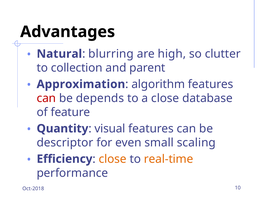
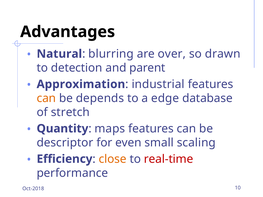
high: high -> over (172, 54)
clutter: clutter -> drawn (223, 54)
collection: collection -> detection (77, 68)
algorithm: algorithm -> industrial (158, 84)
can colour: red -> orange (46, 98)
a close: close -> edge (165, 98)
feature: feature -> stretch (70, 112)
visual: visual -> maps (110, 129)
real-time colour: orange -> red (169, 159)
